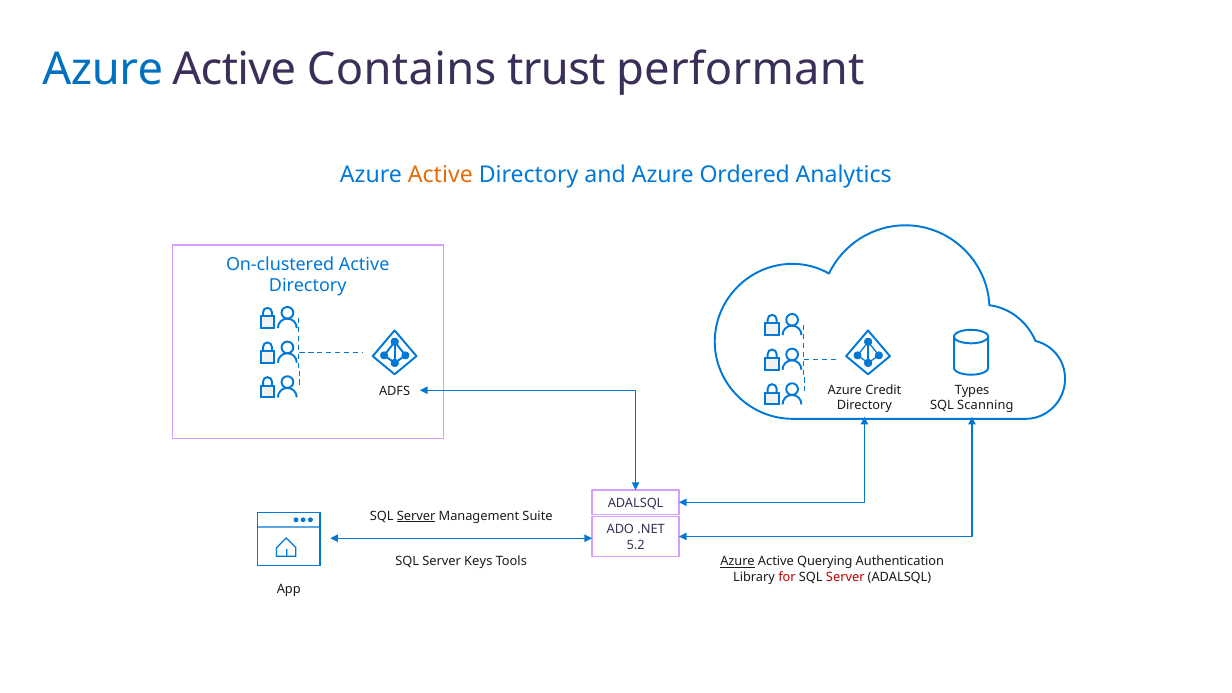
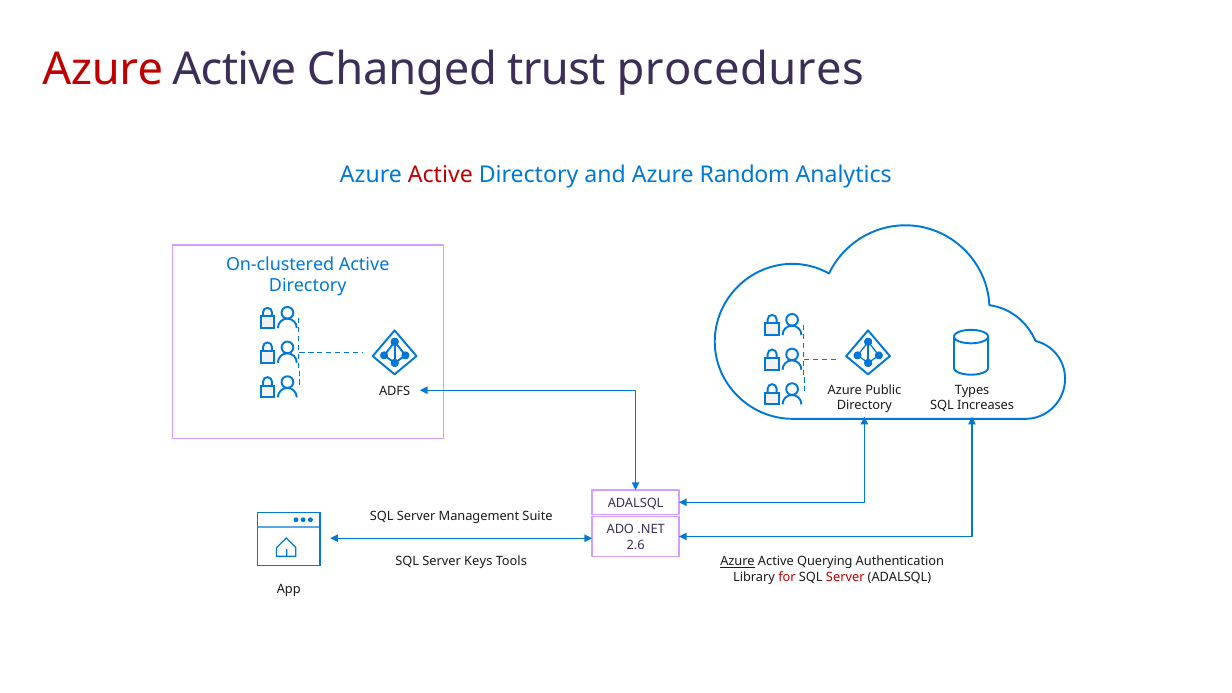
Azure colour: blue -> red (103, 69)
Contains: Contains -> Changed (402, 69)
performant: performant -> procedures (740, 69)
Active colour: orange -> red (440, 175)
Ordered: Ordered -> Random (745, 175)
Credit: Credit -> Public (883, 390)
Scanning: Scanning -> Increases (986, 405)
Server underline: present -> none (416, 516)
5.2: 5.2 -> 2.6 (636, 545)
